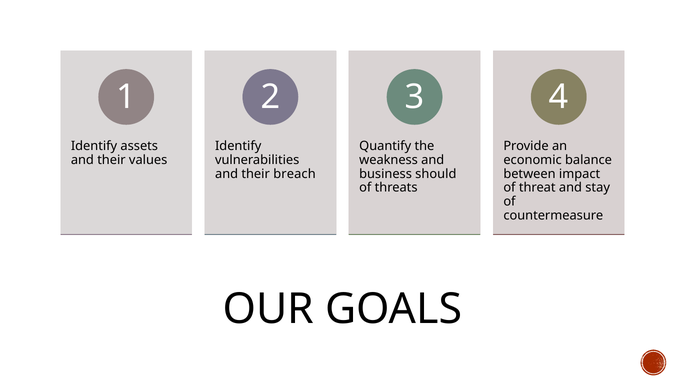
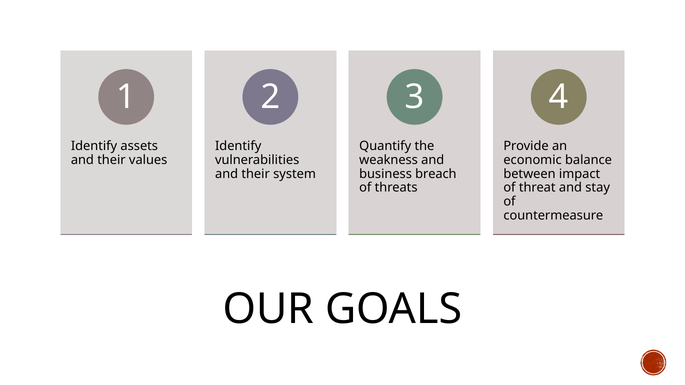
breach: breach -> system (295, 174)
should: should -> breach (436, 174)
